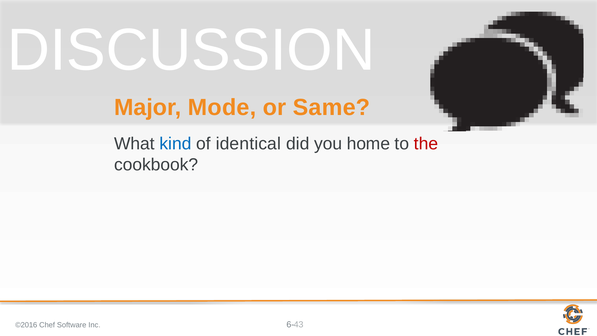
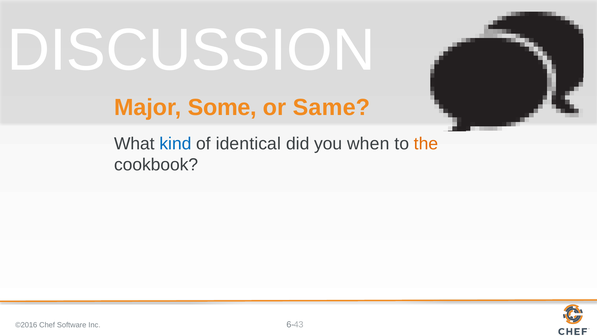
Mode: Mode -> Some (222, 107)
home: home -> when (368, 144)
the colour: red -> orange (426, 144)
